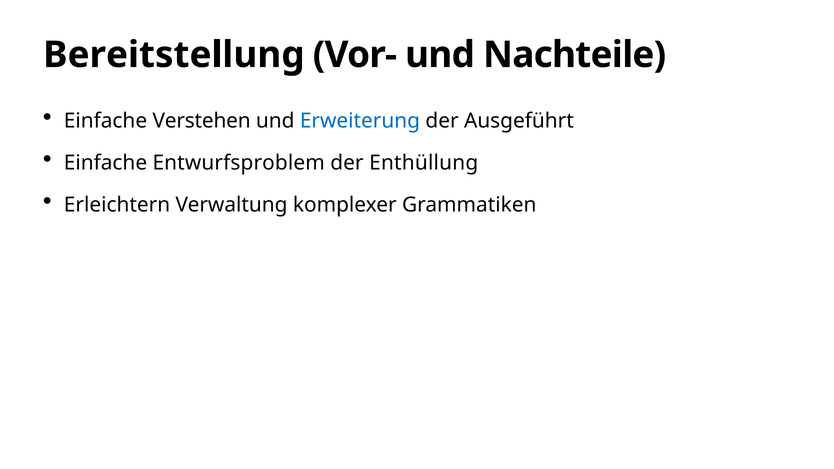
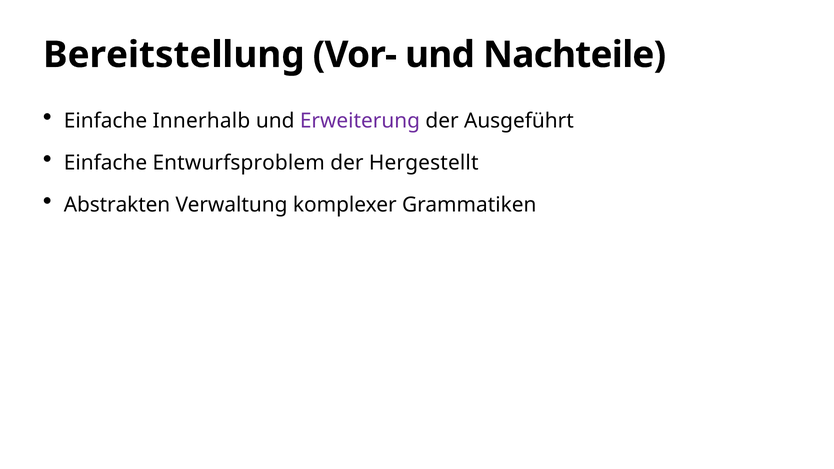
Verstehen: Verstehen -> Innerhalb (201, 121)
Erweiterung colour: blue -> purple (360, 121)
Enthüllung: Enthüllung -> Hergestellt (424, 163)
Erleichtern: Erleichtern -> Abstrakten (117, 205)
